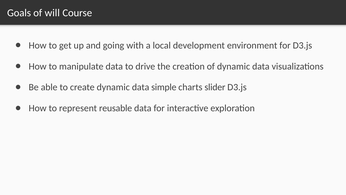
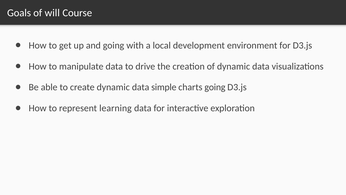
charts slider: slider -> going (215, 87)
reusable: reusable -> learning (115, 108)
